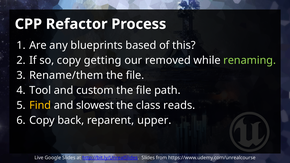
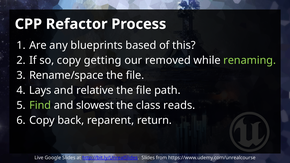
Rename/them: Rename/them -> Rename/space (66, 75)
Tool: Tool -> Lays (40, 90)
custom: custom -> relative (95, 90)
Find colour: yellow -> light green (40, 105)
upper: upper -> return (154, 120)
